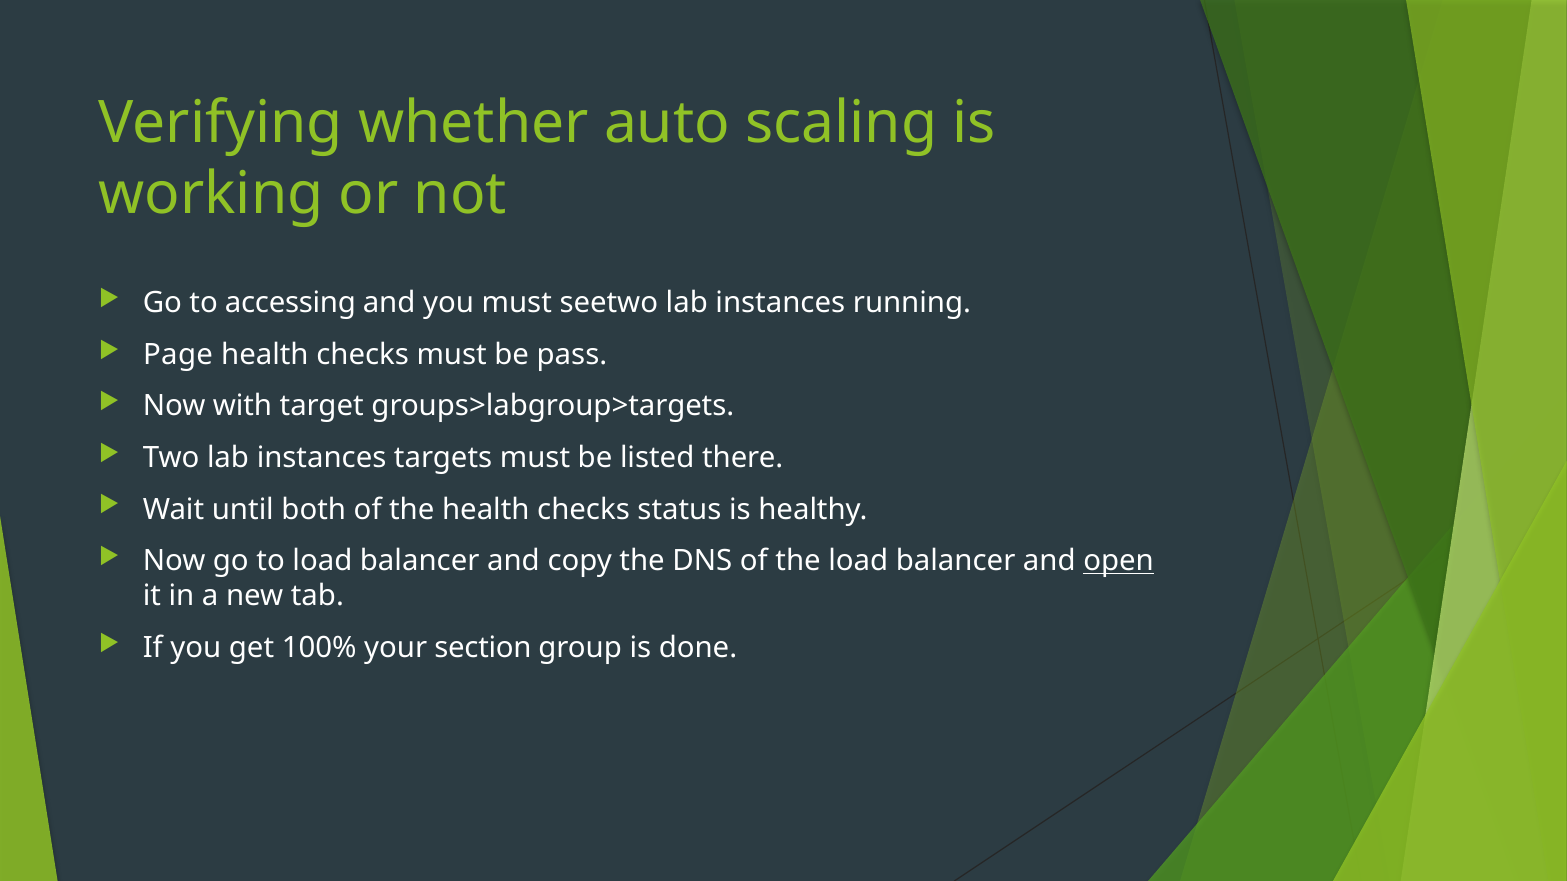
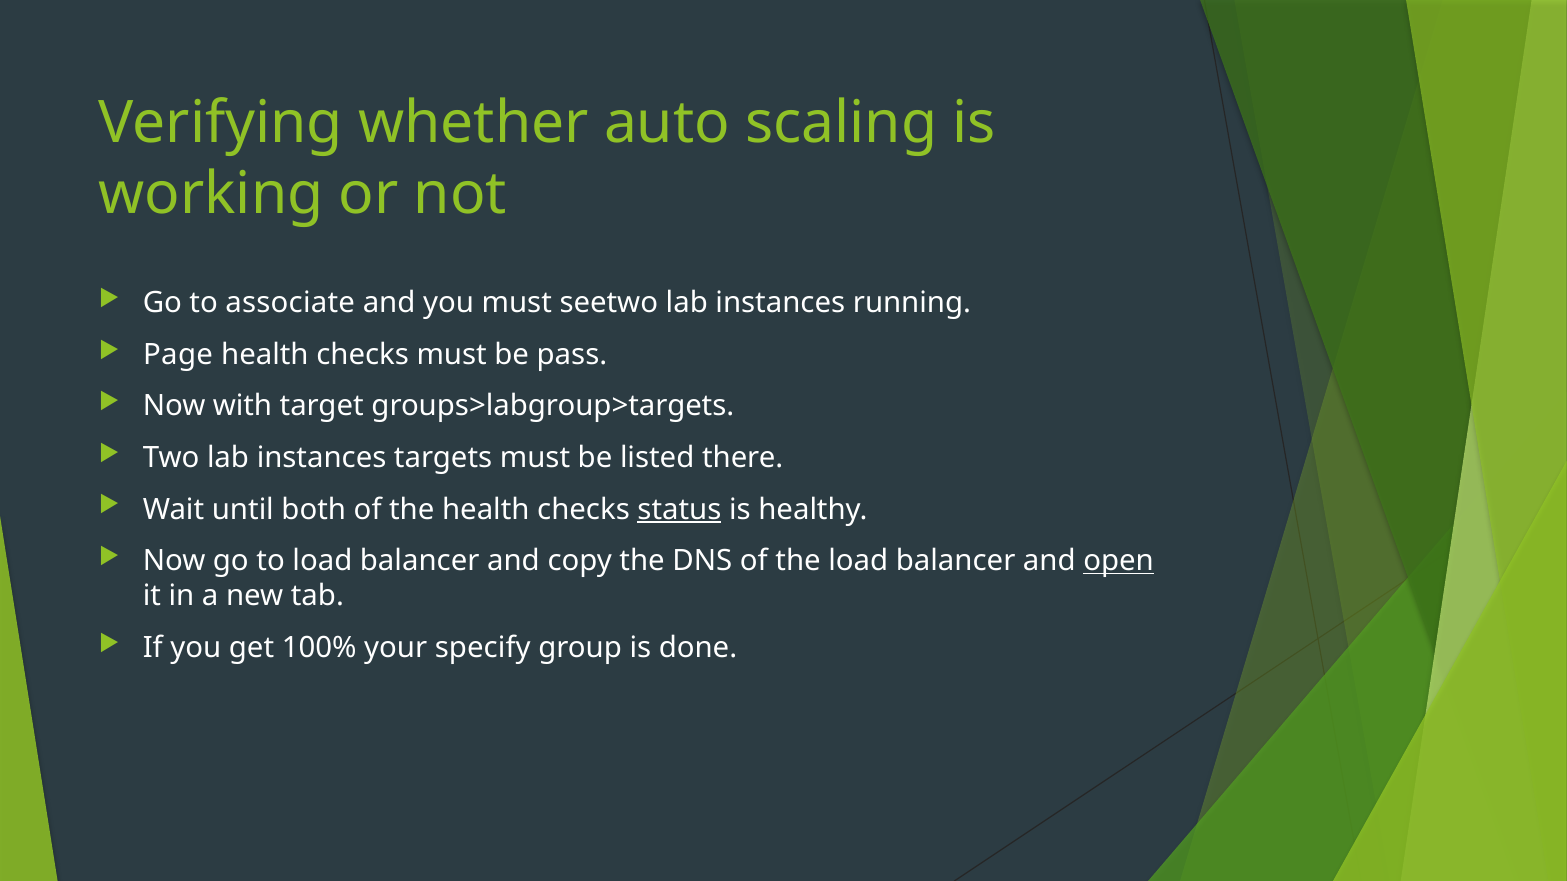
accessing: accessing -> associate (290, 303)
status underline: none -> present (679, 510)
section: section -> specify (483, 648)
